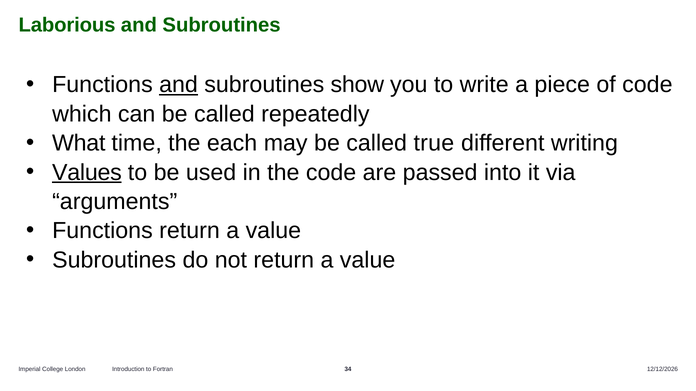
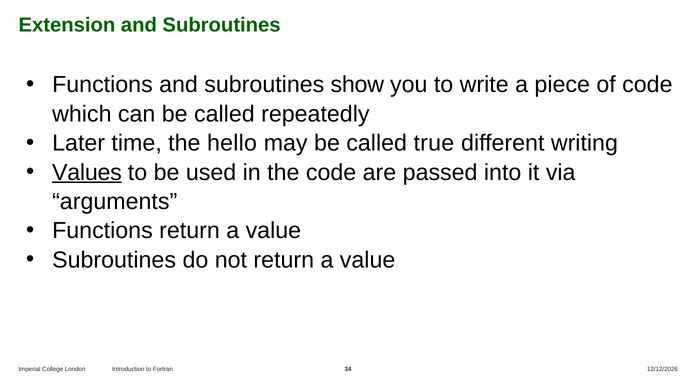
Laborious: Laborious -> Extension (67, 25)
and underline: present -> none (179, 85)
What: What -> Later (79, 143)
each: each -> hello (232, 143)
